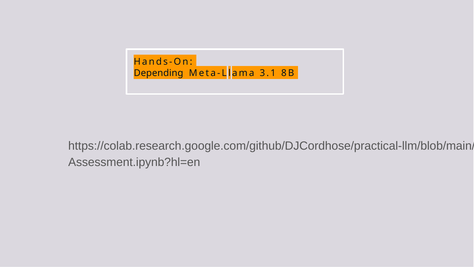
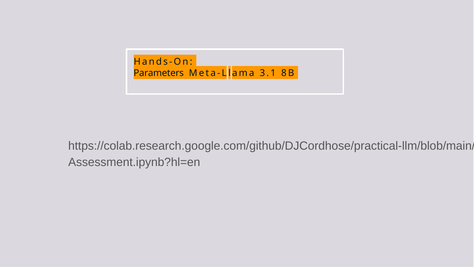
Depending: Depending -> Parameters (159, 73)
